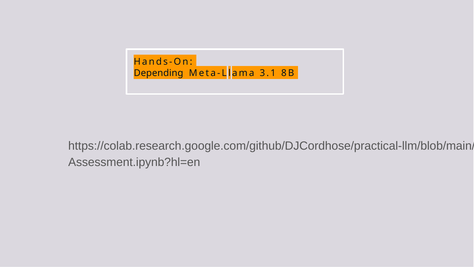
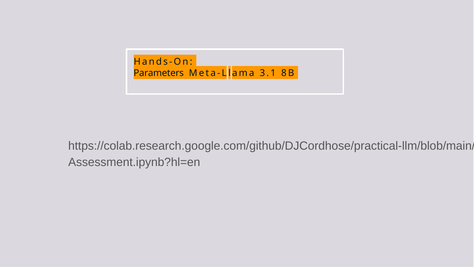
Depending: Depending -> Parameters (159, 73)
